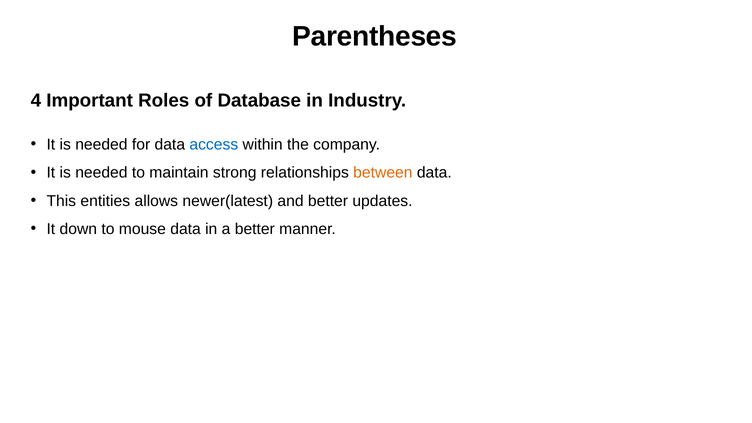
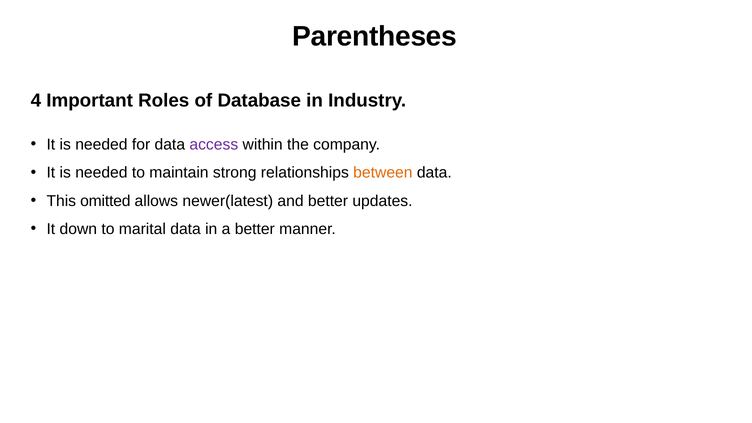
access colour: blue -> purple (214, 145)
entities: entities -> omitted (105, 201)
mouse: mouse -> marital (142, 229)
